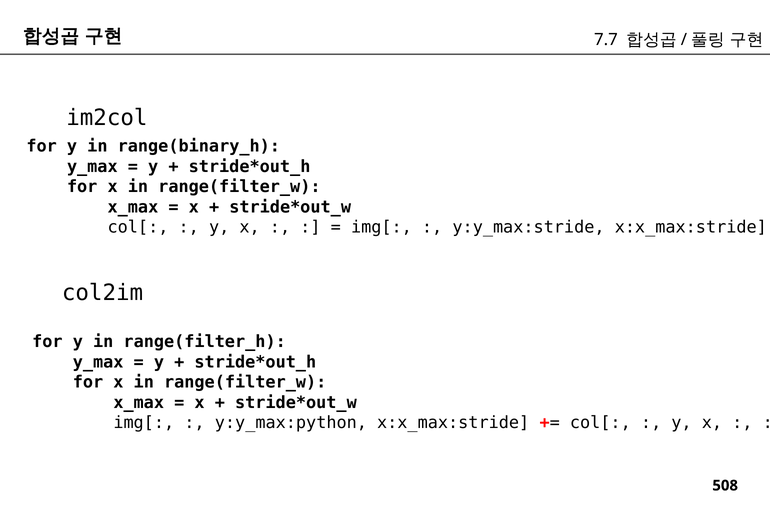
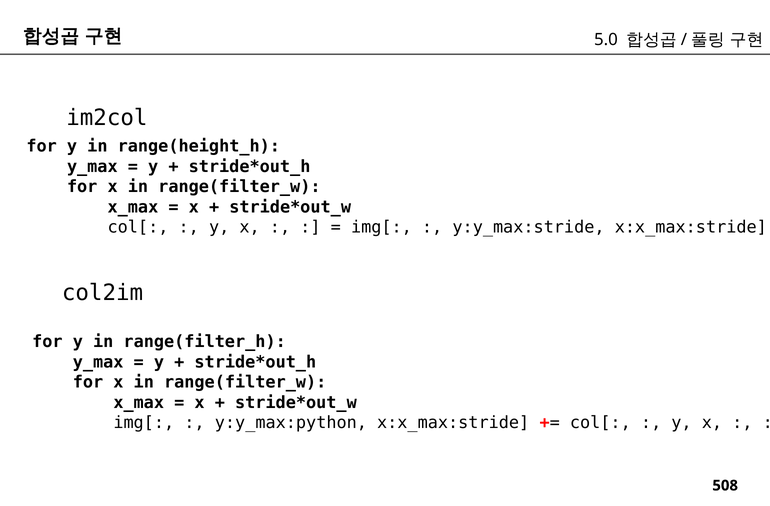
7.7: 7.7 -> 5.0 (606, 39)
range(binary_h: range(binary_h -> range(height_h (199, 146)
